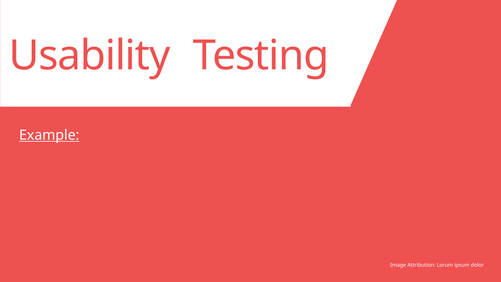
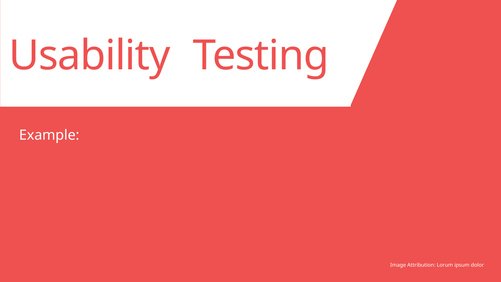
Example underline: present -> none (49, 135)
